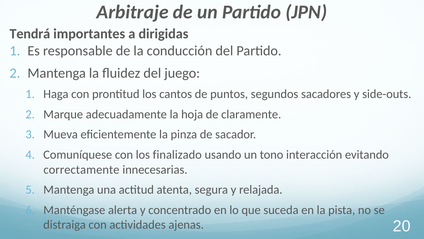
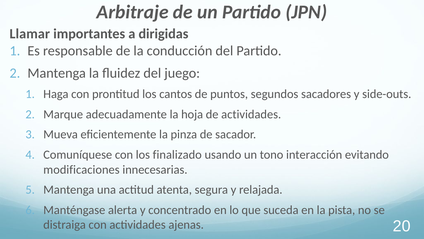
Tendrá: Tendrá -> Llamar (30, 34)
de claramente: claramente -> actividades (251, 114)
correctamente: correctamente -> modificaciones (81, 169)
